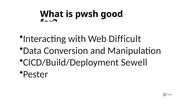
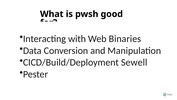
Difficult: Difficult -> Binaries (125, 39)
